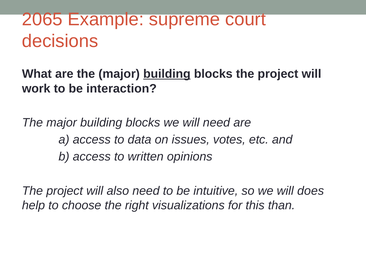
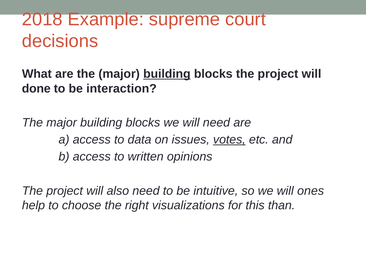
2065: 2065 -> 2018 (42, 19)
work: work -> done (36, 89)
votes underline: none -> present (229, 140)
does: does -> ones (311, 191)
